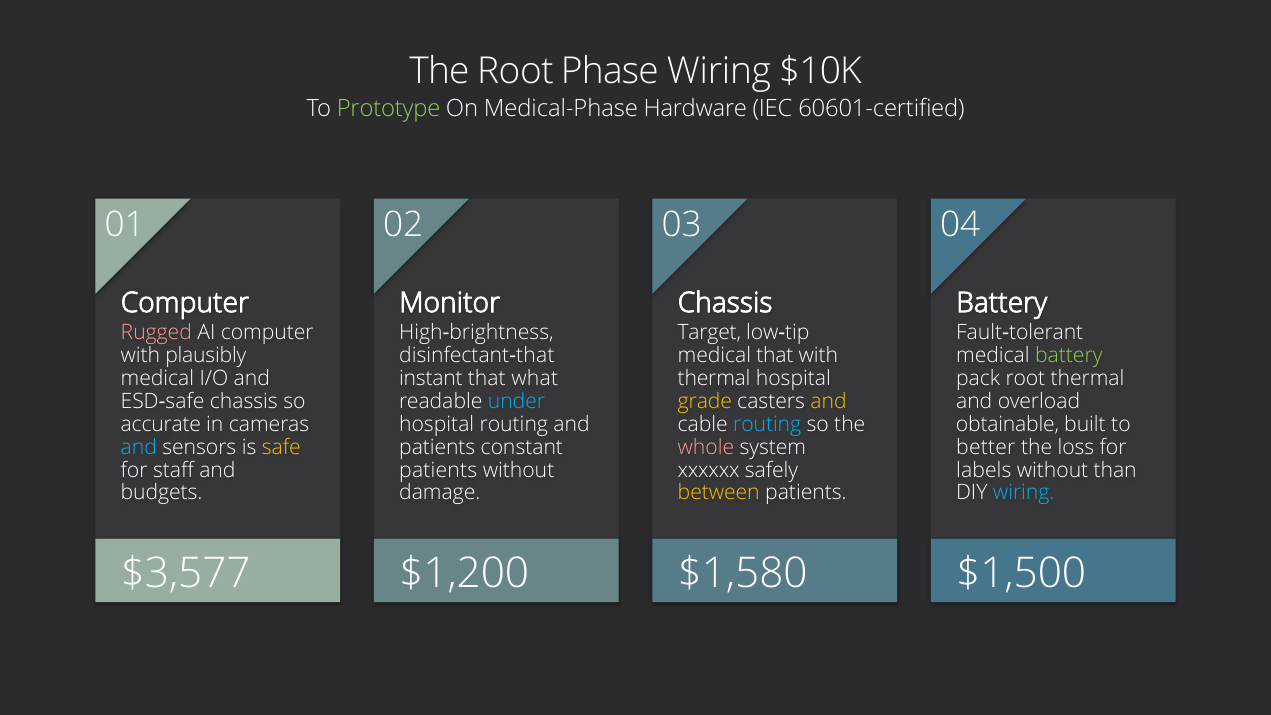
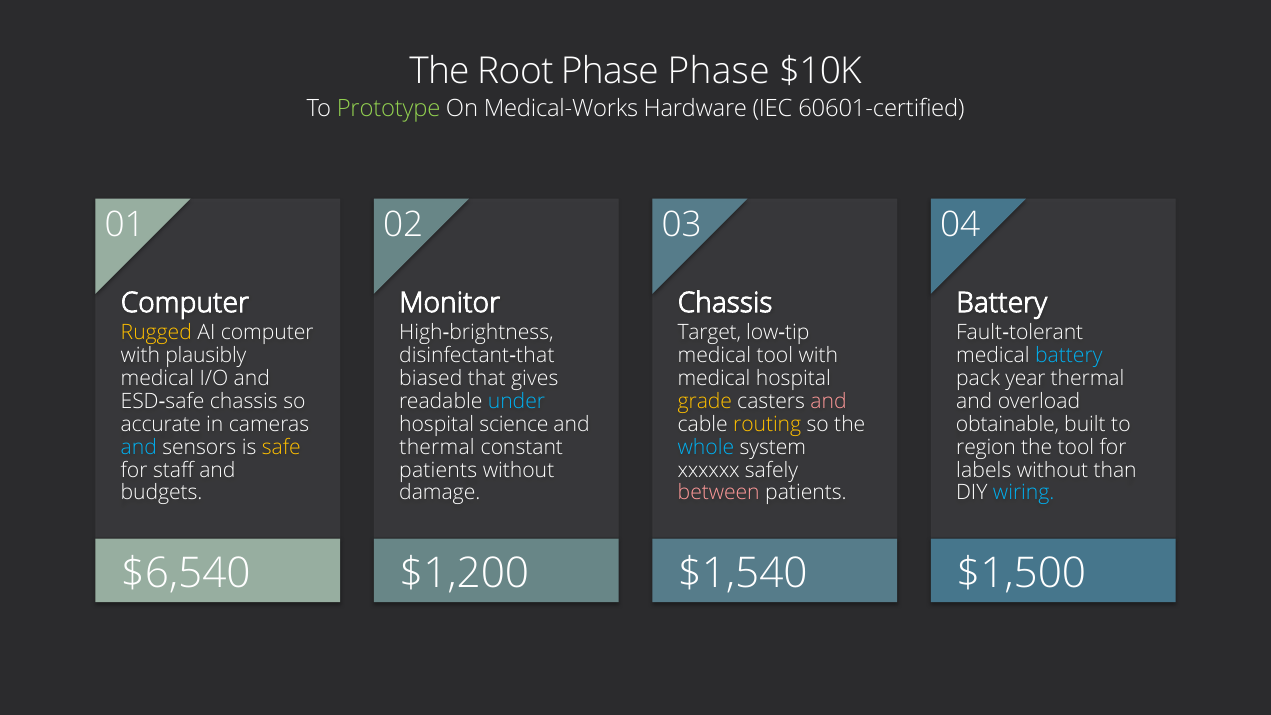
Phase Wiring: Wiring -> Phase (719, 71)
Medical-Phase: Medical-Phase -> Medical-Works (561, 109)
Rugged colour: pink -> yellow (156, 333)
medical that: that -> tool (775, 356)
battery colour: light green -> light blue (1069, 356)
instant: instant -> biased (431, 379)
what: what -> gives (535, 379)
thermal: thermal -> medical (714, 379)
pack root: root -> year (1025, 379)
and colour: yellow -> pink (829, 402)
hospital routing: routing -> science (514, 424)
routing colour: light blue -> yellow (767, 424)
patients: patients -> thermal (437, 447)
whole colour: pink -> light blue (706, 447)
better: better -> region (986, 447)
the loss: loss -> tool (1076, 447)
between colour: yellow -> pink (719, 493)
$3,577: $3,577 -> $6,540 (186, 573)
$1,580: $1,580 -> $1,540 (743, 573)
